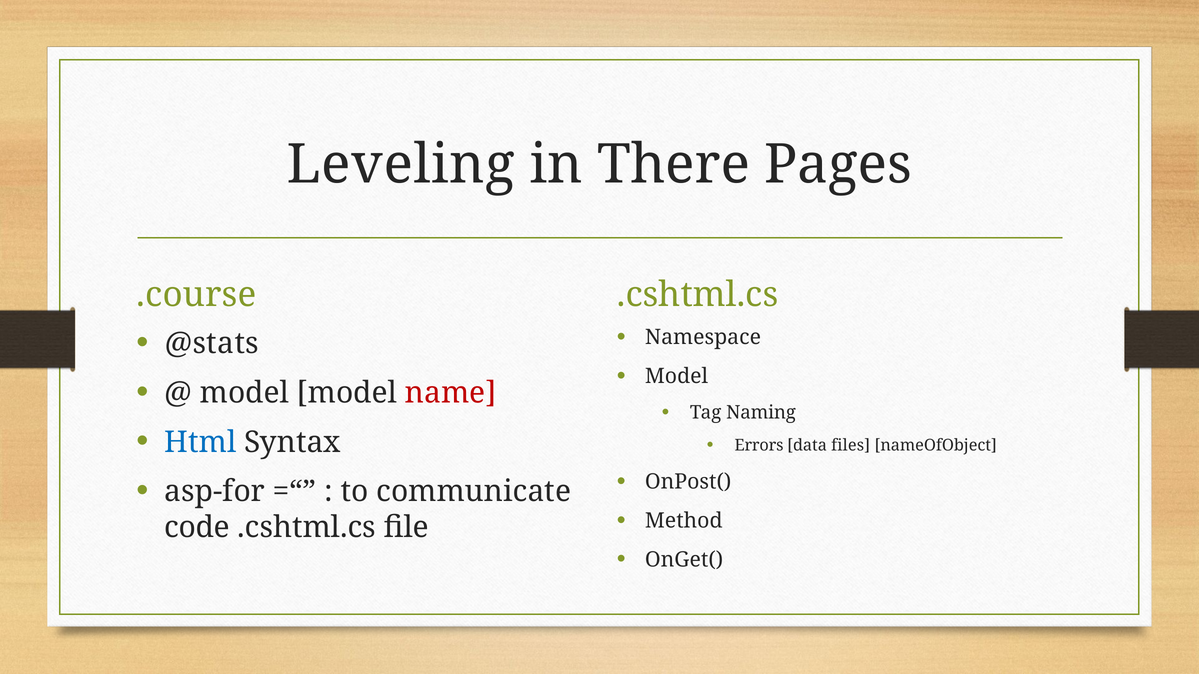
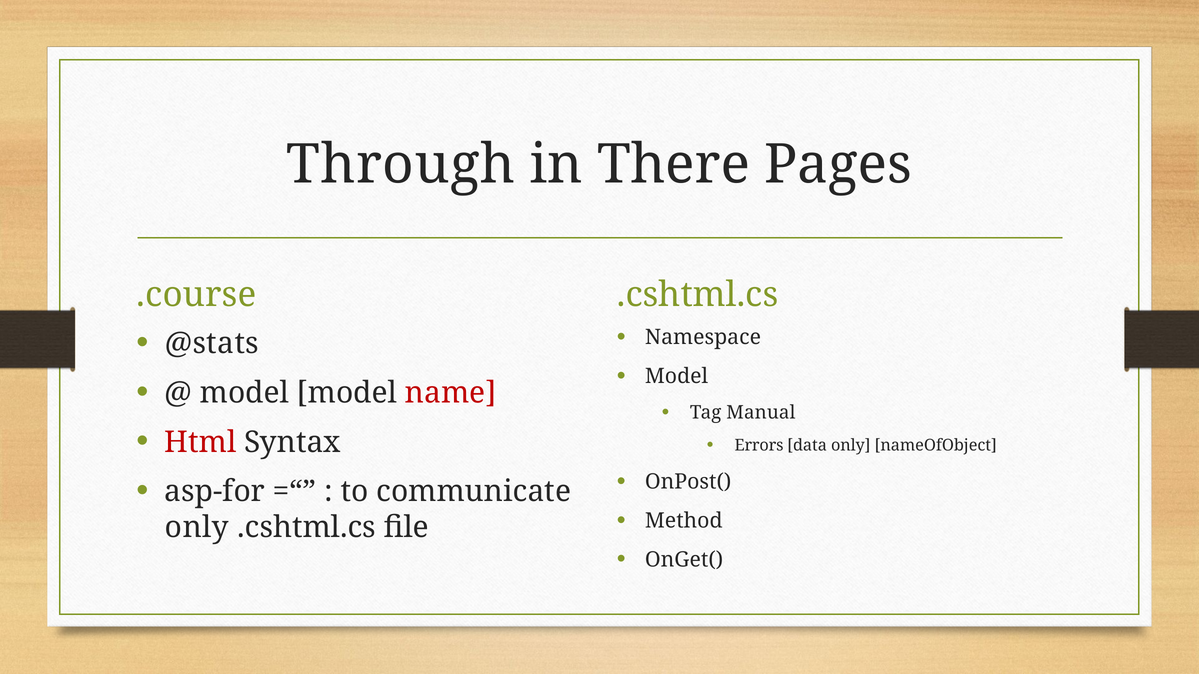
Leveling: Leveling -> Through (401, 165)
Naming: Naming -> Manual (761, 413)
Html colour: blue -> red (200, 442)
data files: files -> only (851, 446)
code: code -> only (197, 528)
